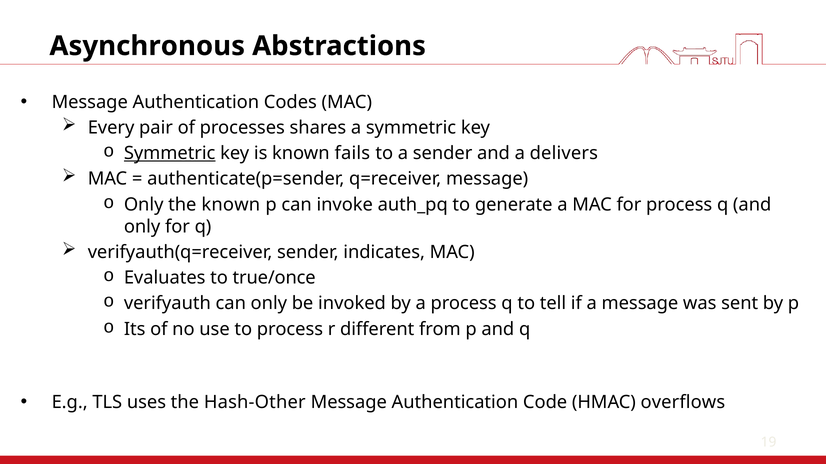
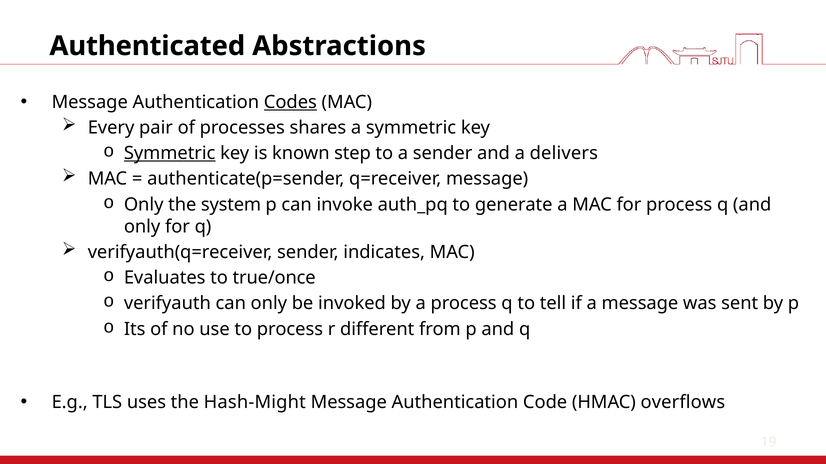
Asynchronous: Asynchronous -> Authenticated (147, 46)
Codes underline: none -> present (290, 102)
fails: fails -> step (353, 153)
the known: known -> system (231, 205)
Hash-Other: Hash-Other -> Hash-Might (255, 403)
